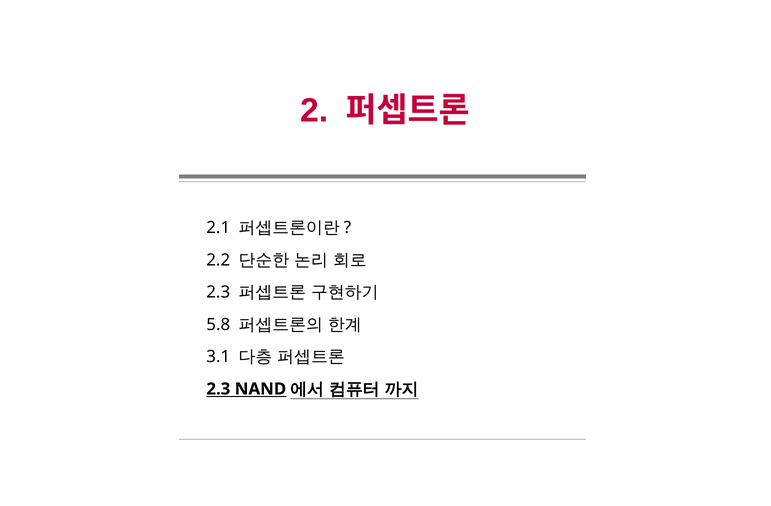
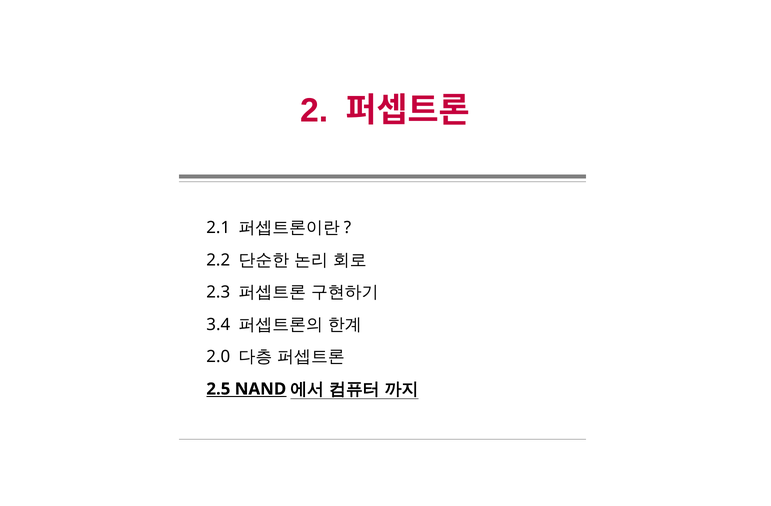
5.8: 5.8 -> 3.4 (218, 325)
3.1: 3.1 -> 2.0 (218, 357)
2.3: 2.3 -> 2.5 (218, 389)
